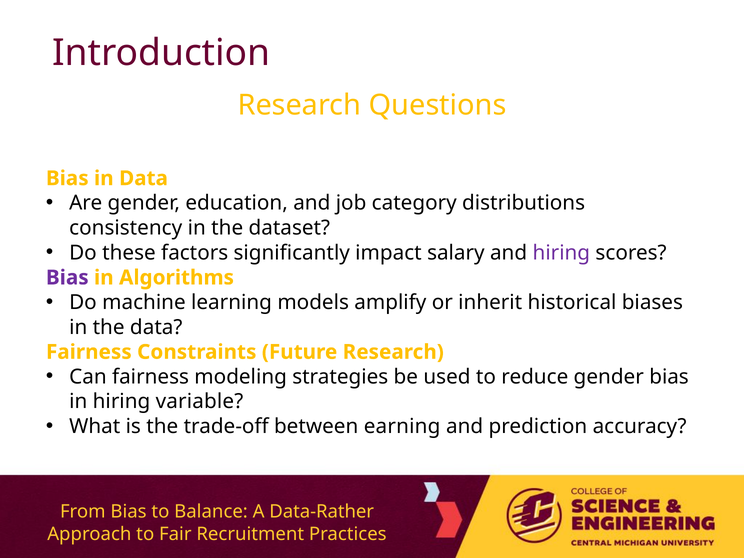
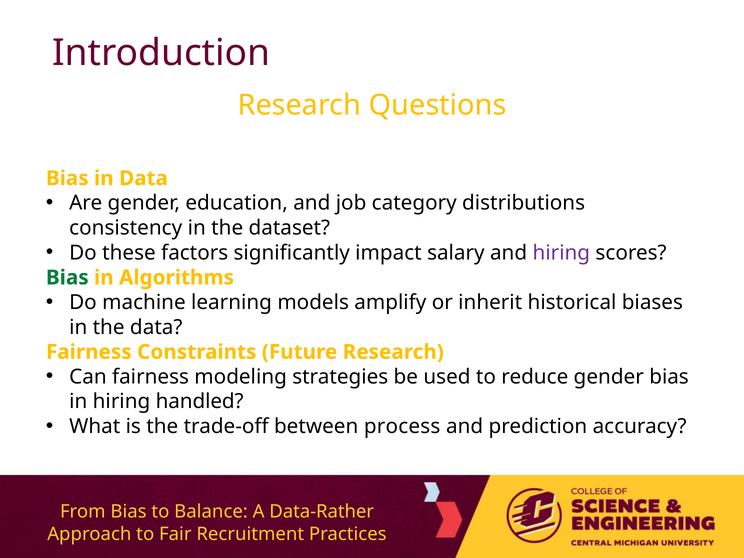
Bias colour: purple -> green (67, 278)
variable: variable -> handled (200, 402)
earning: earning -> process (402, 426)
